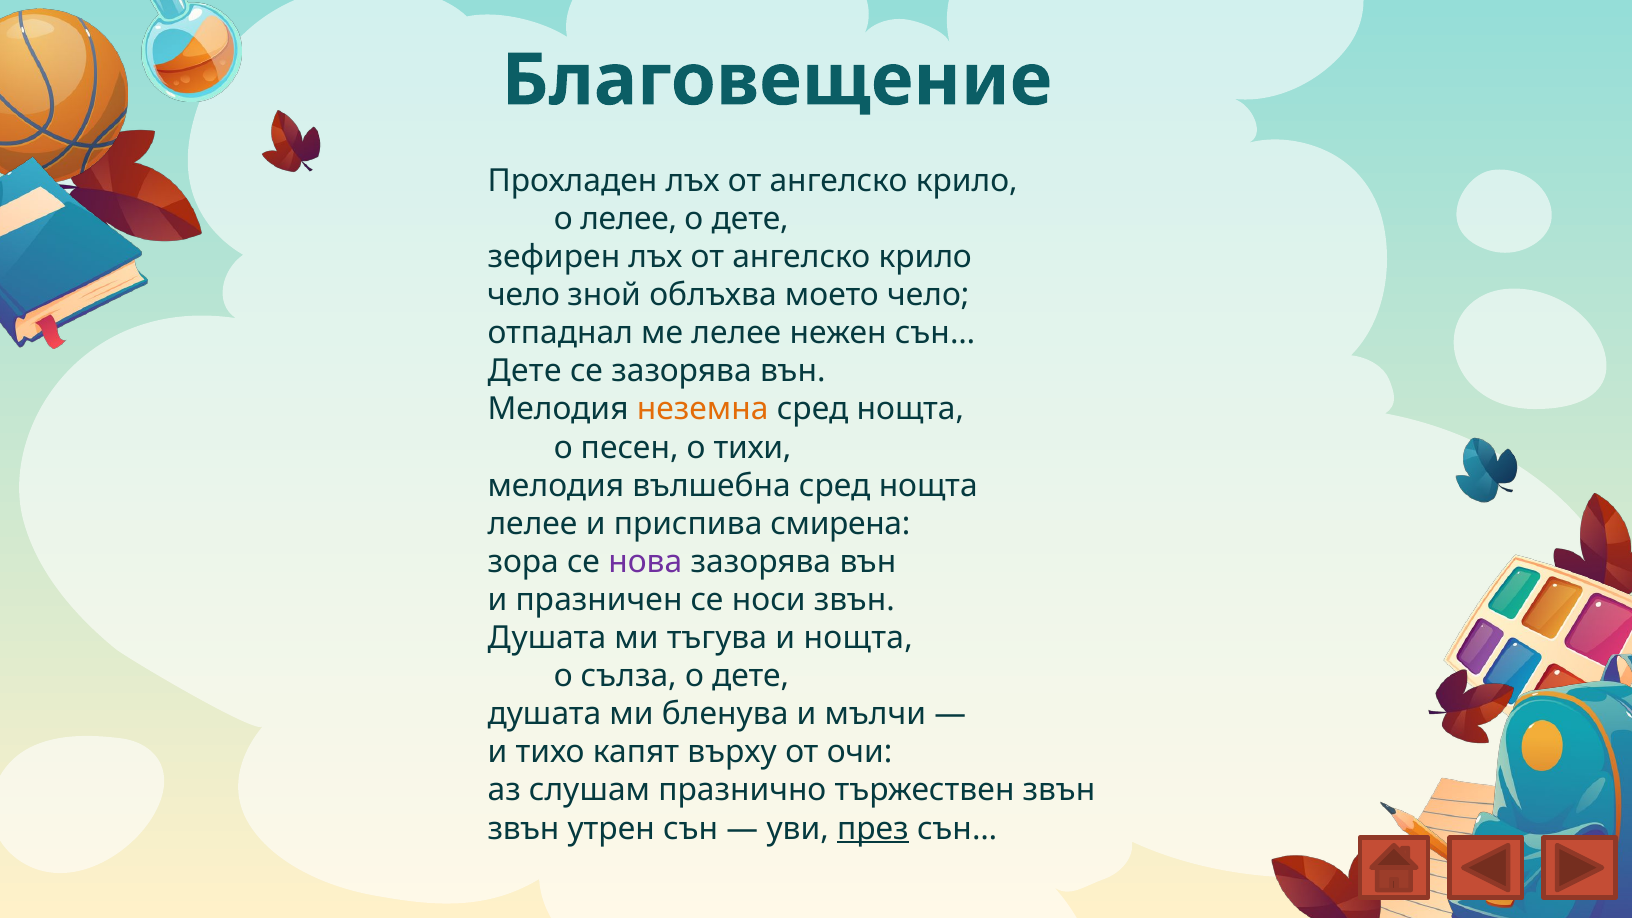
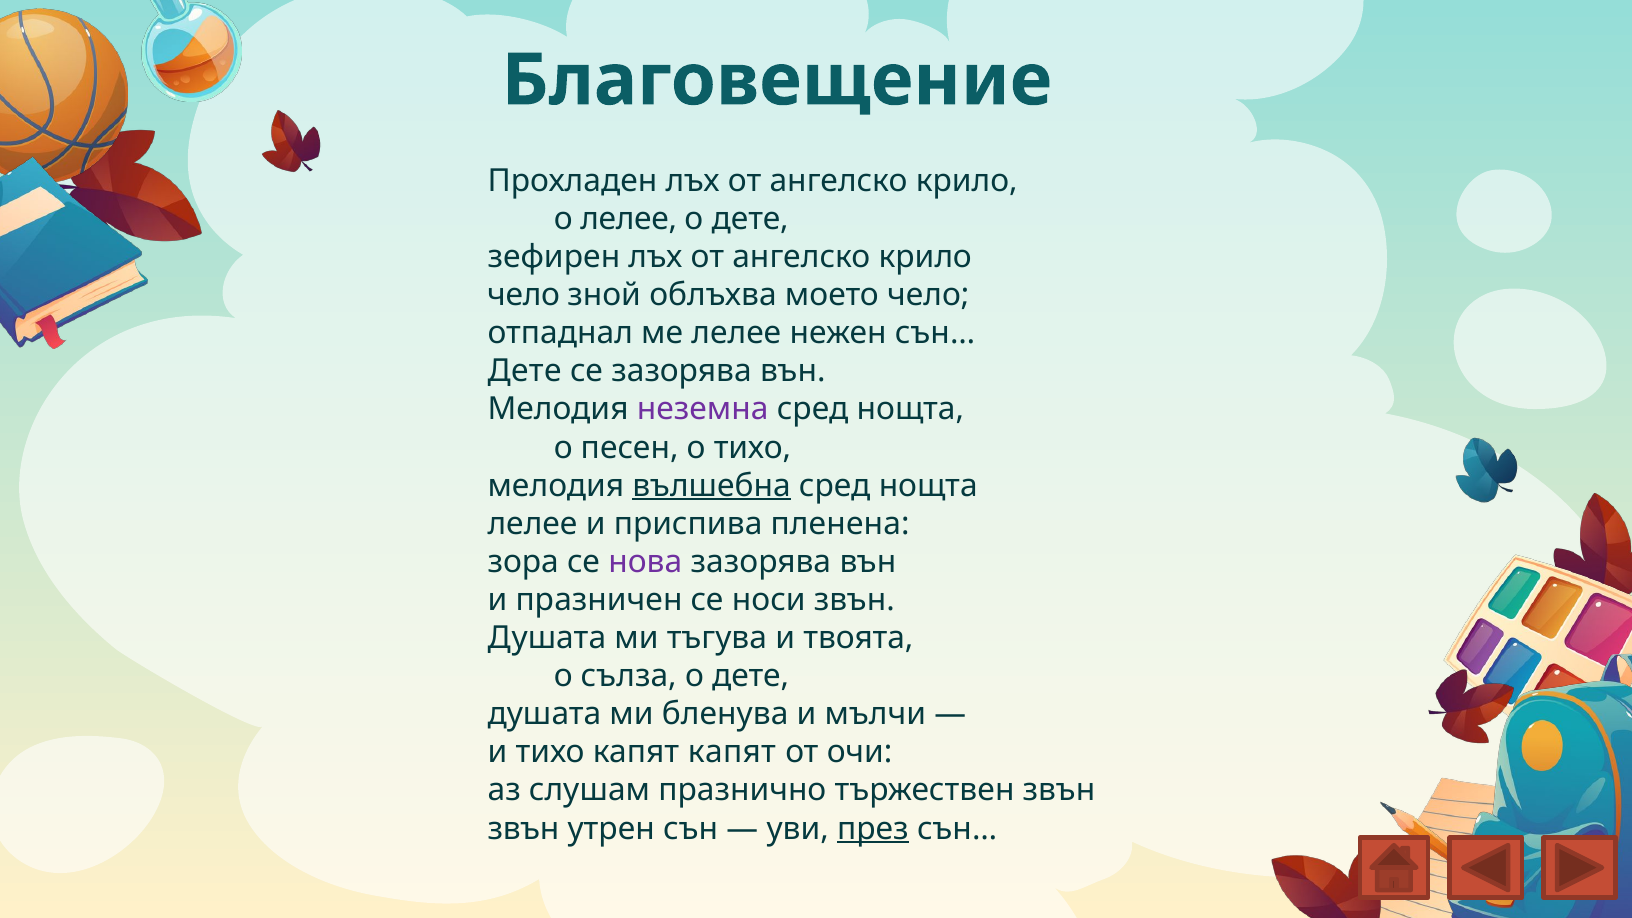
неземна colour: orange -> purple (703, 409)
о тихи: тихи -> тихо (752, 448)
вълшебна underline: none -> present (711, 486)
смирена: смирена -> пленена (840, 524)
и нощта: нощта -> твоята (858, 638)
капят върху: върху -> капят (732, 752)
